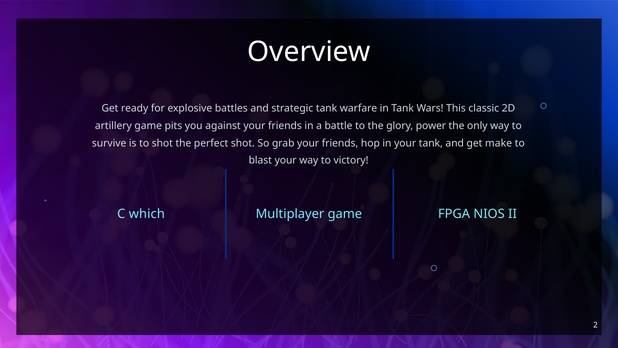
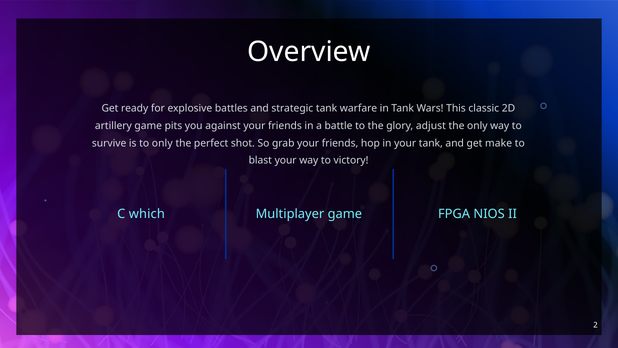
power: power -> adjust (431, 126)
to shot: shot -> only (162, 143)
